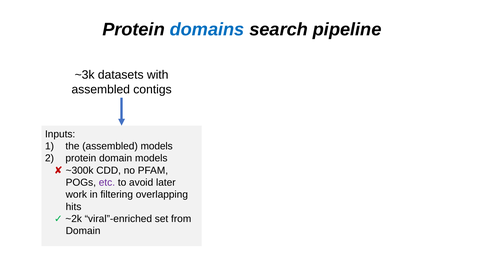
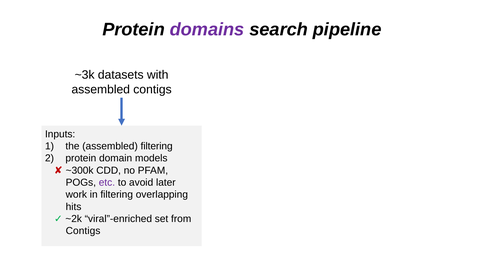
domains colour: blue -> purple (207, 29)
assembled models: models -> filtering (157, 146)
Domain: Domain -> Contigs (83, 231)
